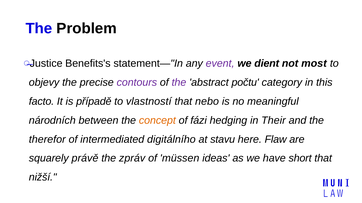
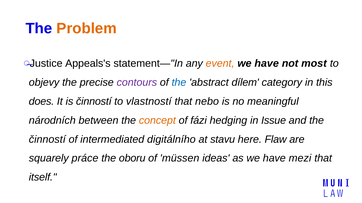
Problem colour: black -> orange (87, 28)
Benefits's: Benefits's -> Appeals's (88, 64)
event colour: purple -> orange (220, 64)
dient: dient -> have (267, 64)
the colour: purple -> blue (179, 83)
počtu: počtu -> dílem (245, 83)
facto: facto -> does (42, 102)
is případě: případě -> činností (94, 102)
Their: Their -> Issue (274, 121)
therefor: therefor -> činností (47, 140)
právě: právě -> práce (85, 159)
zpráv: zpráv -> oboru (132, 159)
short: short -> mezi (300, 159)
nižší: nižší -> itself (43, 178)
